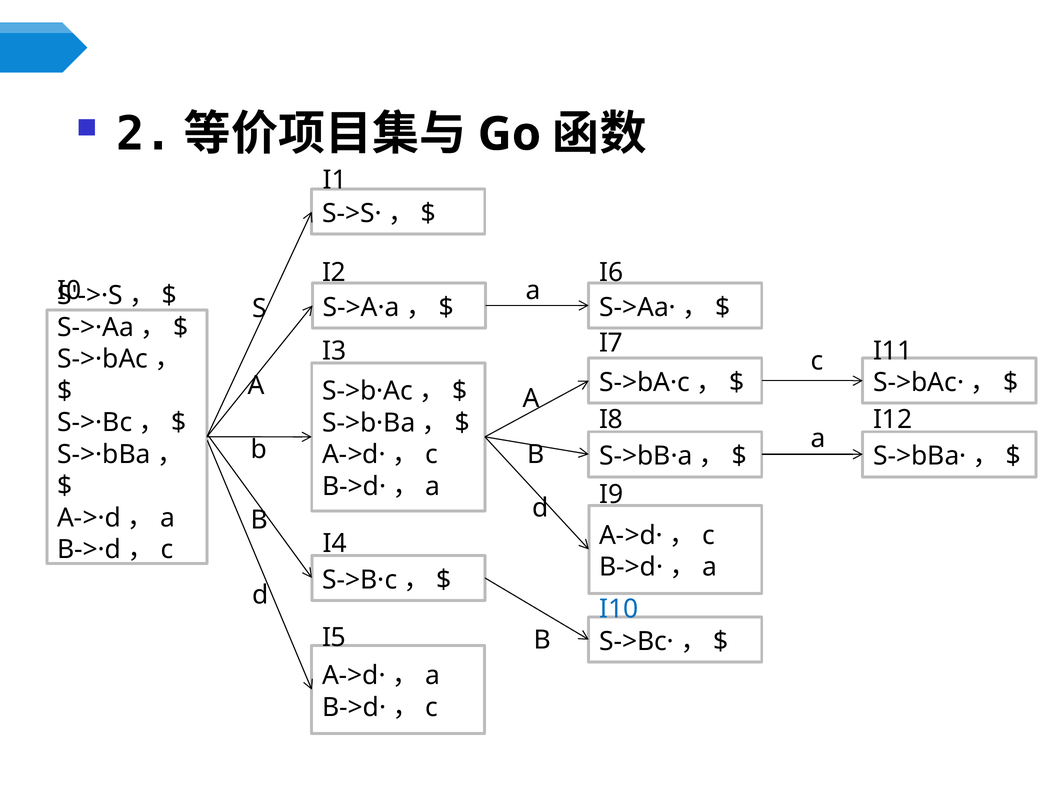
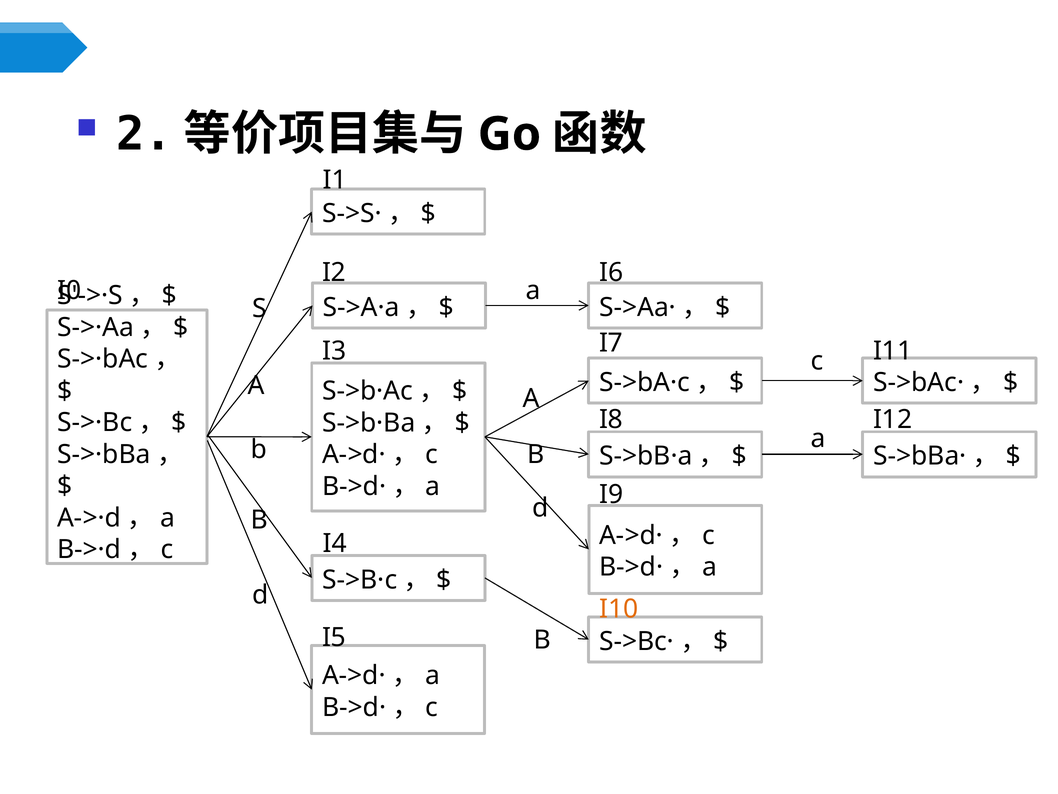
I10 colour: blue -> orange (619, 609)
